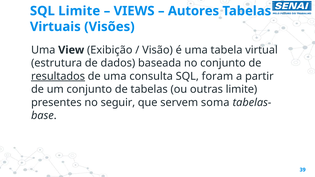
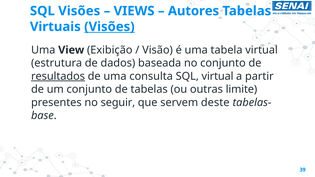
SQL Limite: Limite -> Visões (79, 11)
Visões underline: none -> present (109, 27)
SQL foram: foram -> virtual (218, 76)
soma: soma -> deste (215, 103)
